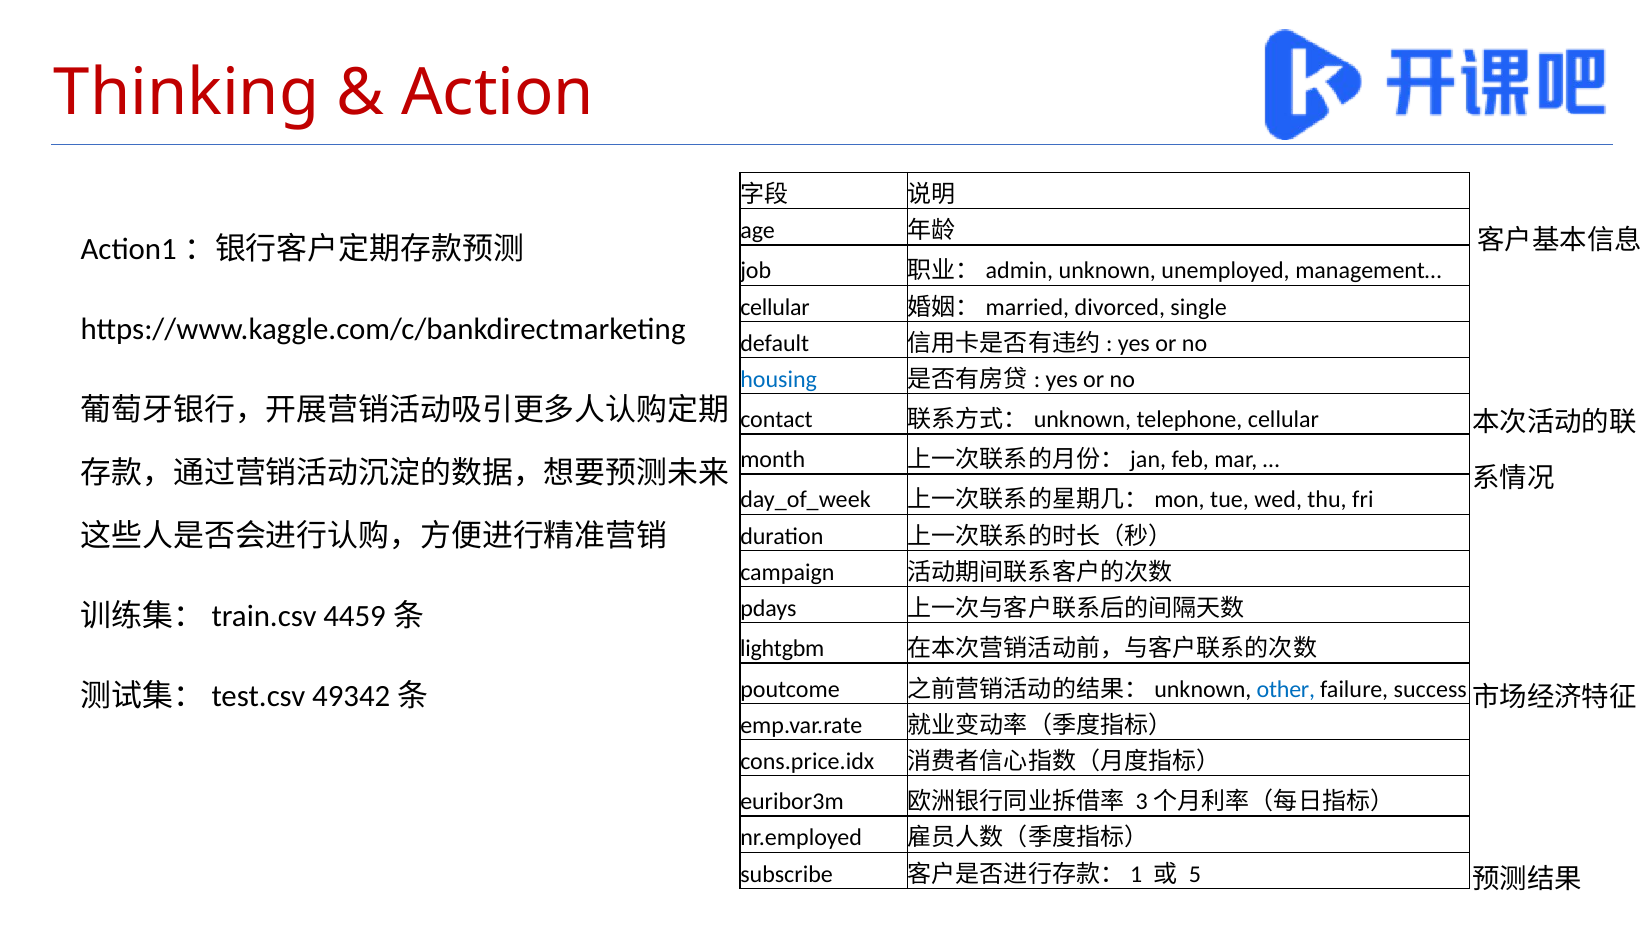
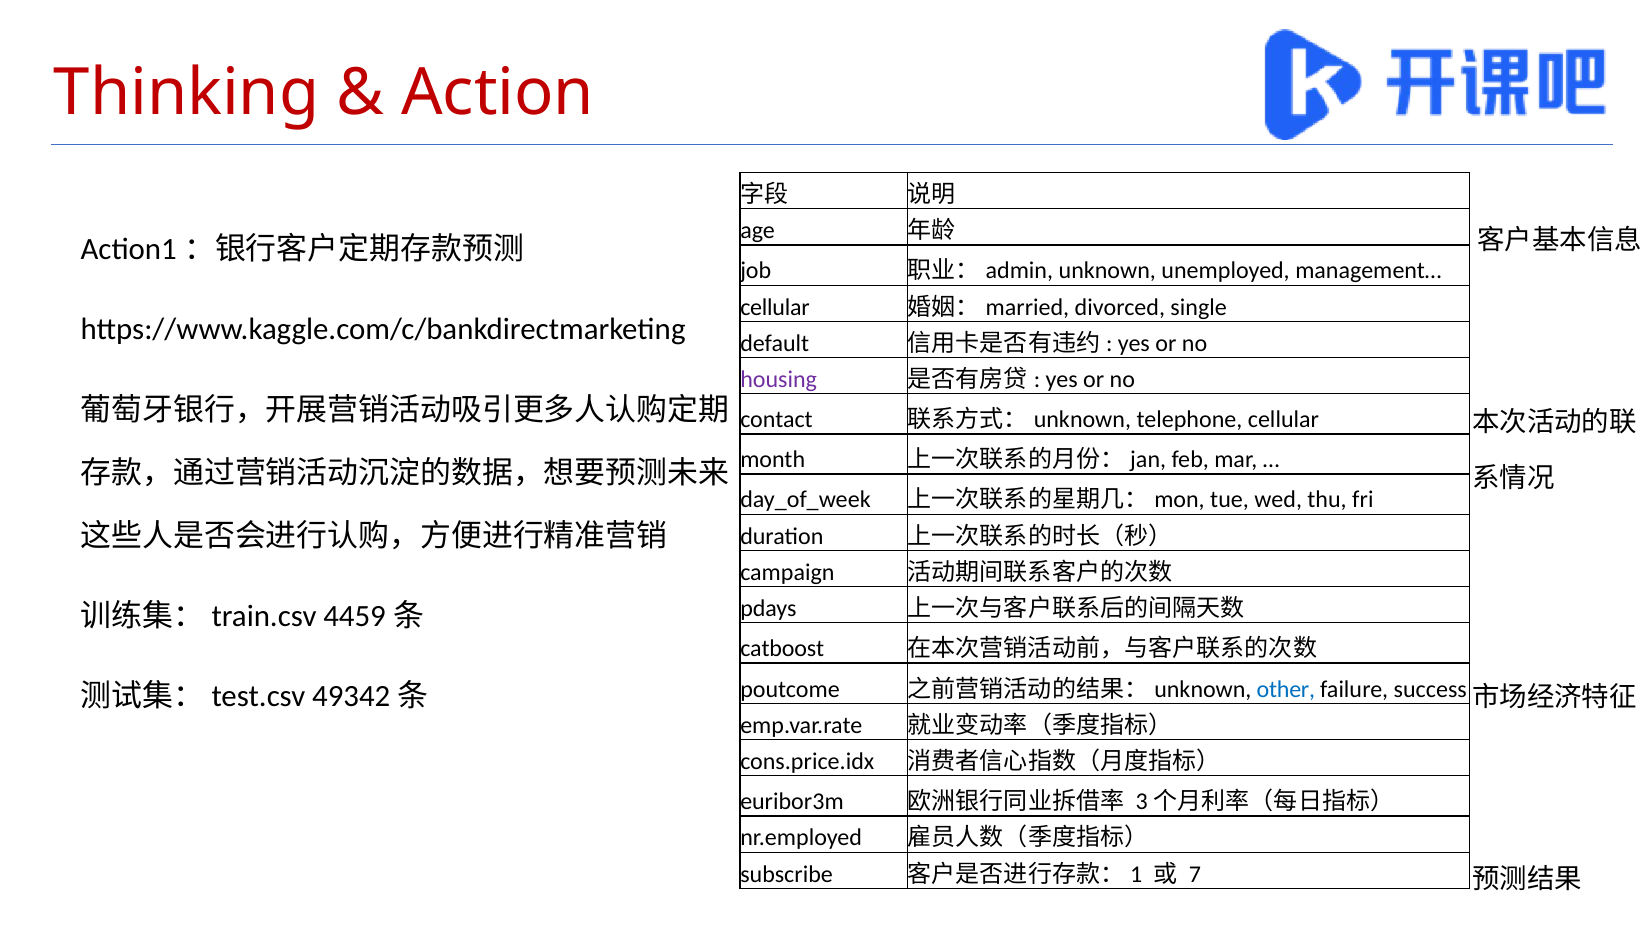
housing colour: blue -> purple (779, 379)
lightgbm: lightgbm -> catboost (782, 648)
5: 5 -> 7 (1195, 874)
